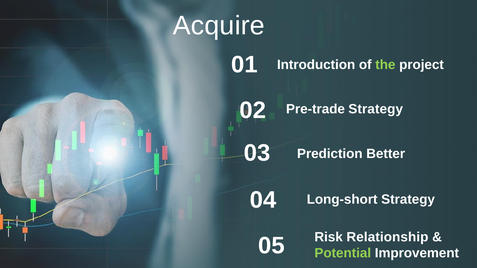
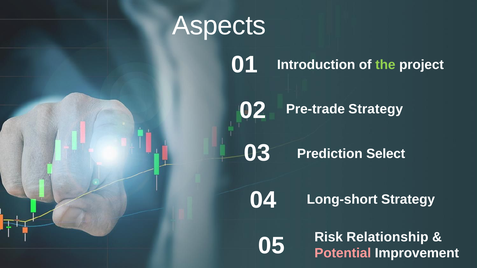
Acquire: Acquire -> Aspects (219, 26)
Better: Better -> Select (386, 154)
Potential colour: light green -> pink (343, 253)
